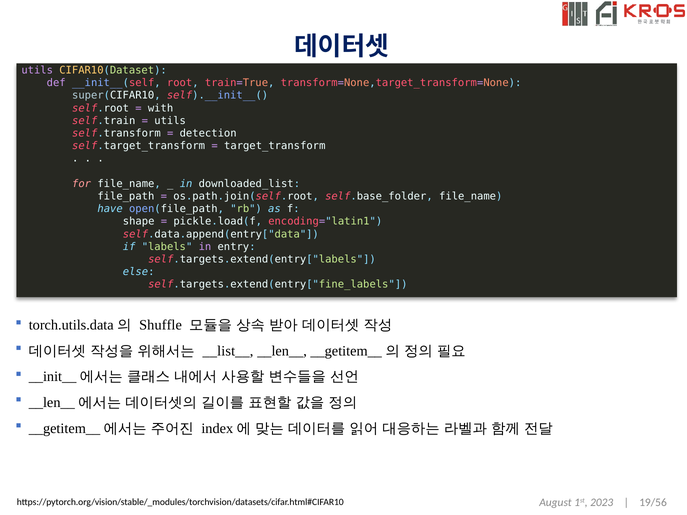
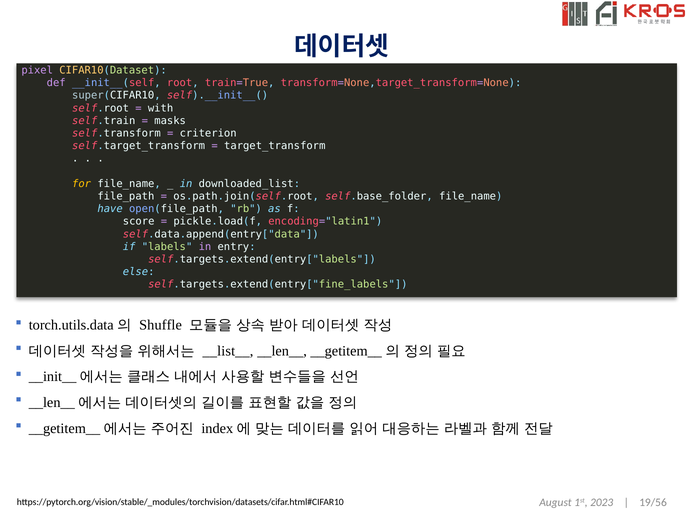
utils: utils -> pixel (37, 70)
utils: utils -> masks (170, 121)
detection: detection -> criterion (208, 133)
for colour: pink -> yellow (82, 184)
shape: shape -> score (139, 222)
